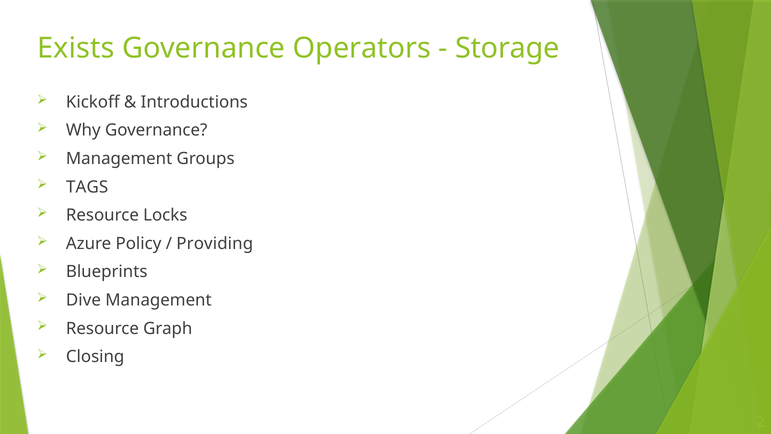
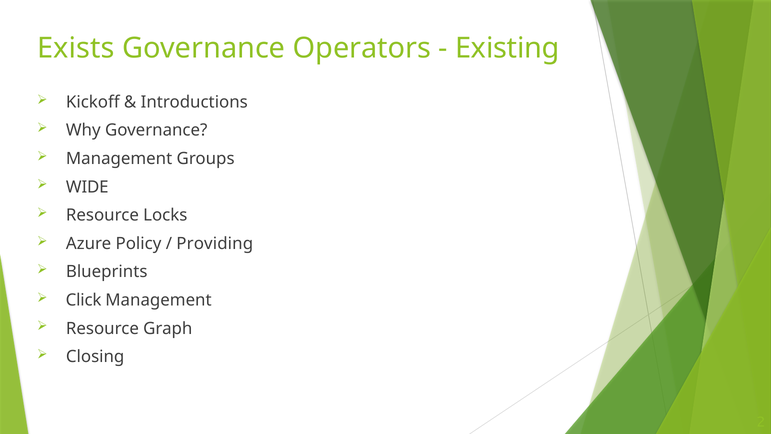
Storage: Storage -> Existing (507, 48)
TAGS: TAGS -> WIDE (87, 187)
Dive: Dive -> Click (84, 300)
